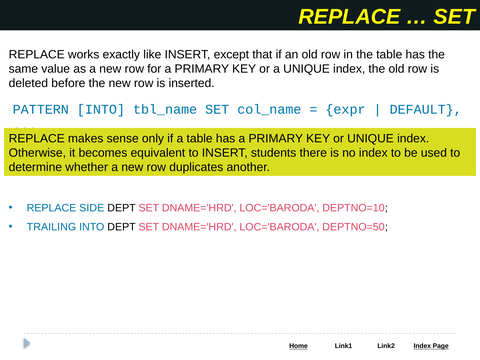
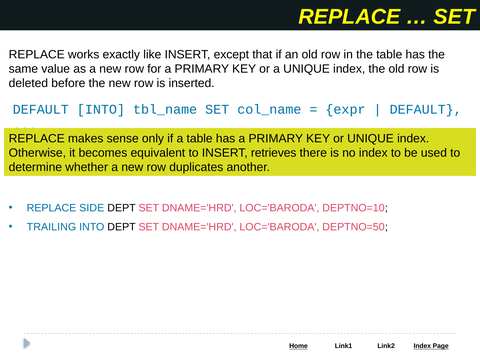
PATTERN: PATTERN -> DEFAULT (41, 109)
students: students -> retrieves (274, 153)
